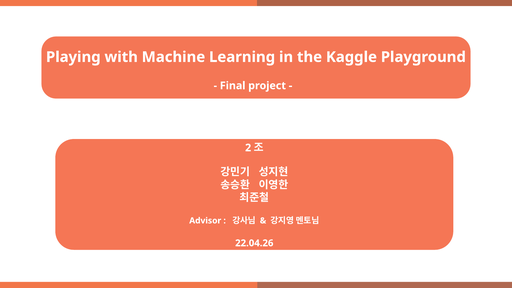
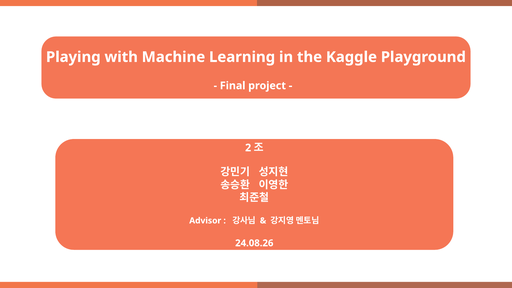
22.04.26: 22.04.26 -> 24.08.26 (254, 243)
